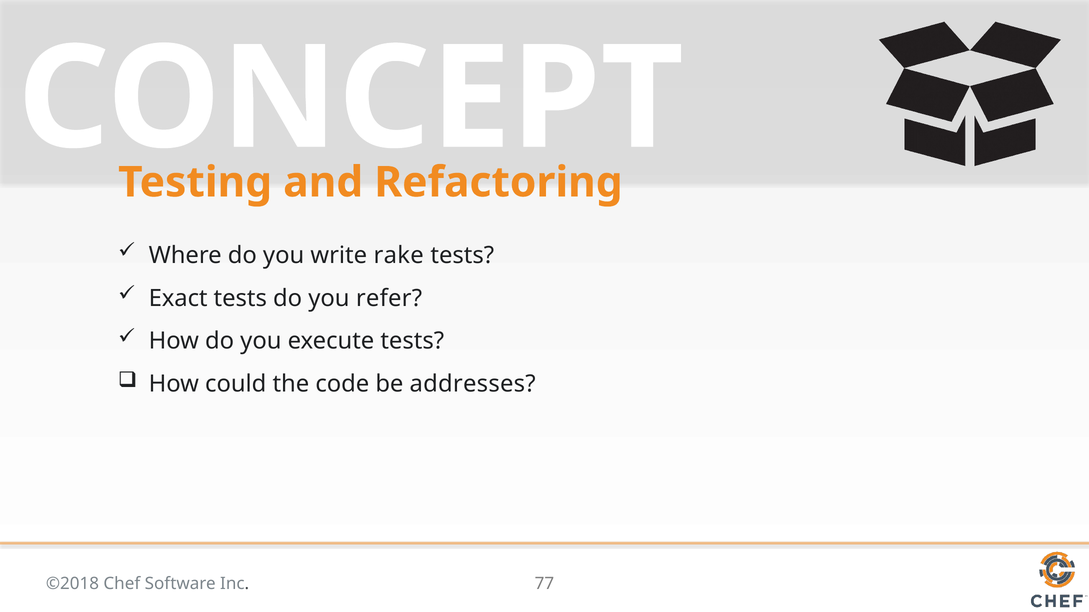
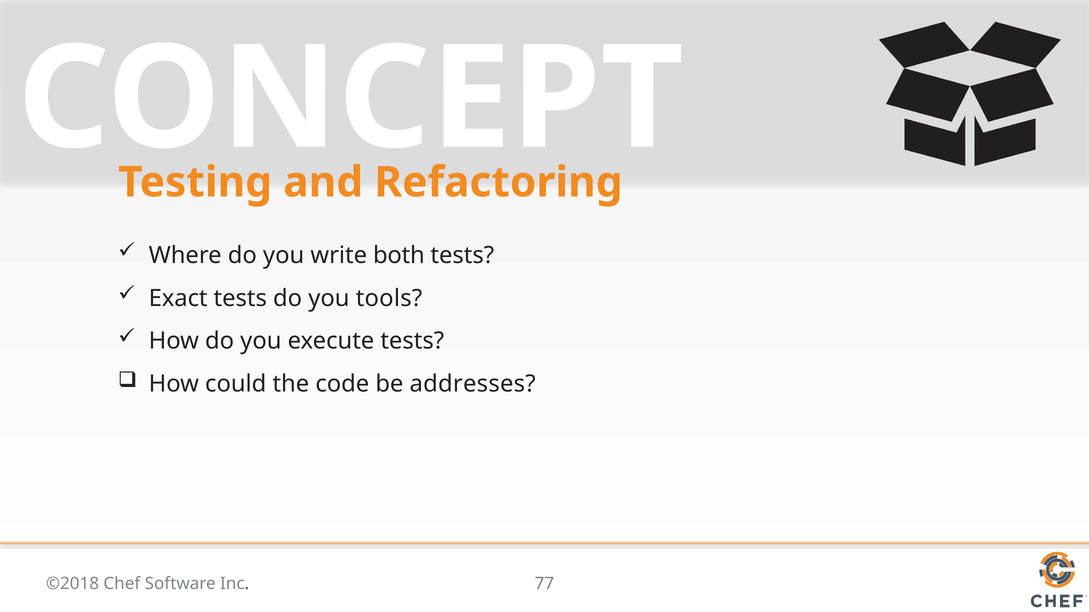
rake: rake -> both (399, 256)
refer: refer -> tools (389, 298)
